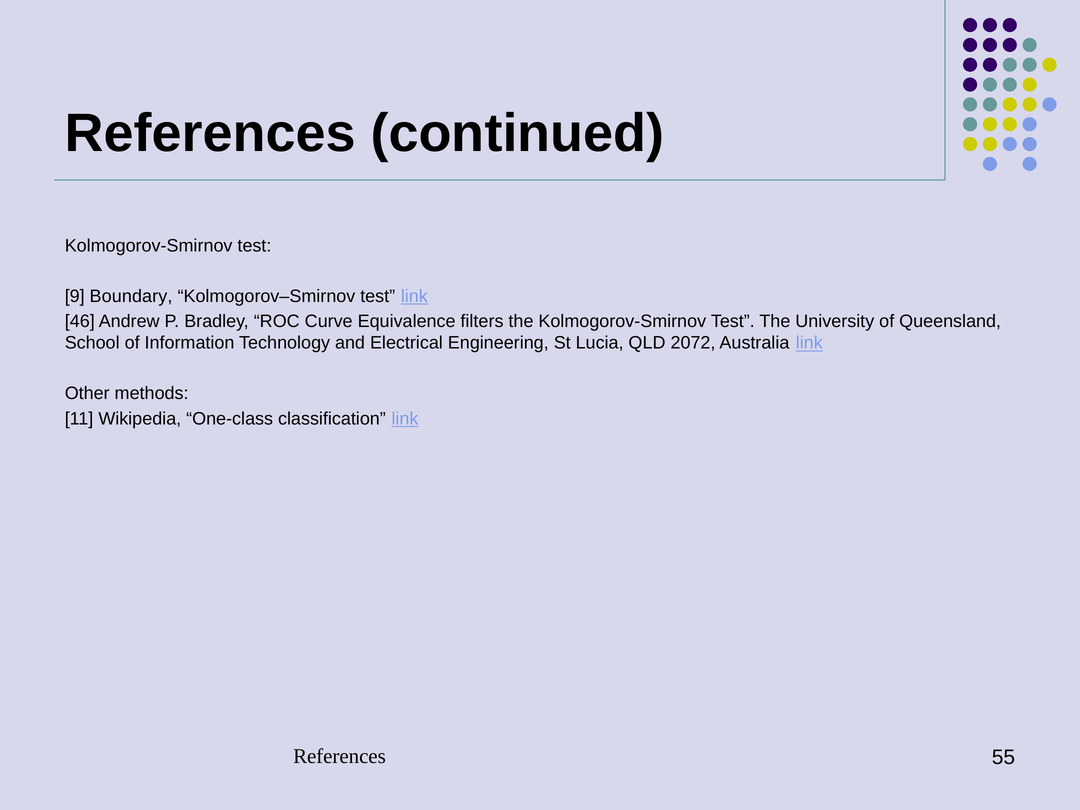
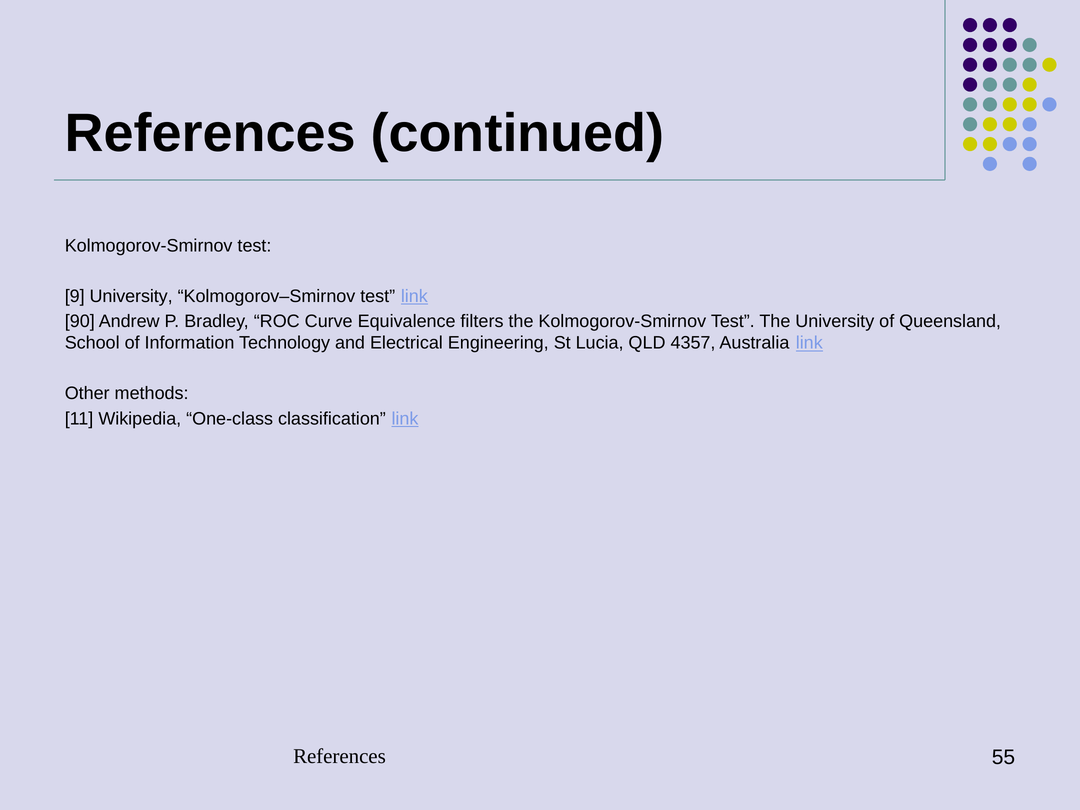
9 Boundary: Boundary -> University (131, 296)
46: 46 -> 90 (80, 321)
2072: 2072 -> 4357 (693, 343)
